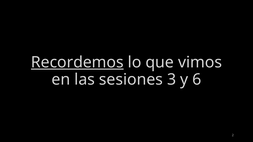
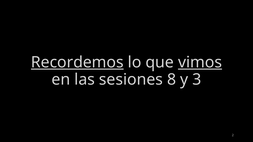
vimos underline: none -> present (200, 63)
3: 3 -> 8 (172, 80)
6: 6 -> 3 (197, 80)
